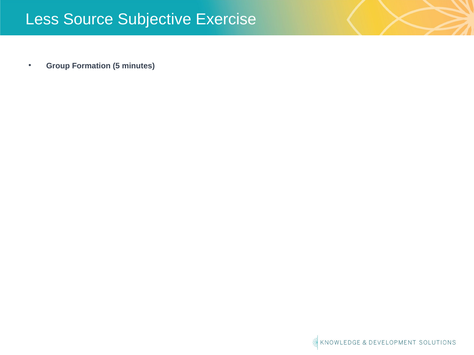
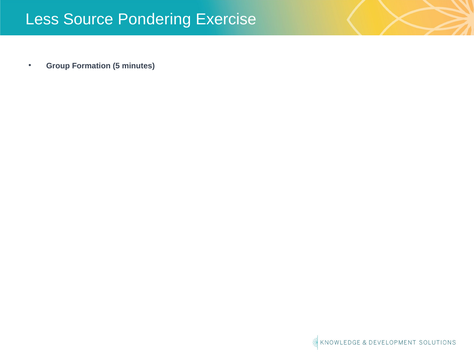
Subjective: Subjective -> Pondering (154, 19)
